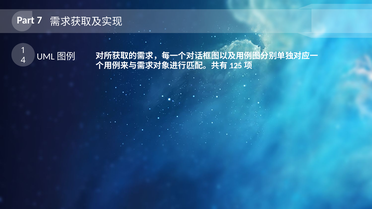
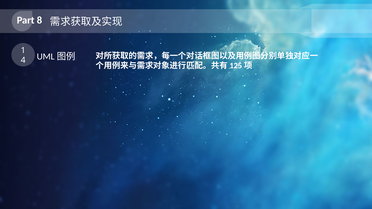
7: 7 -> 8 (39, 20)
